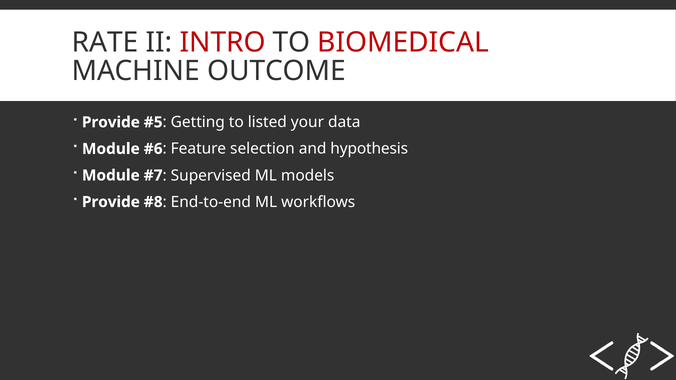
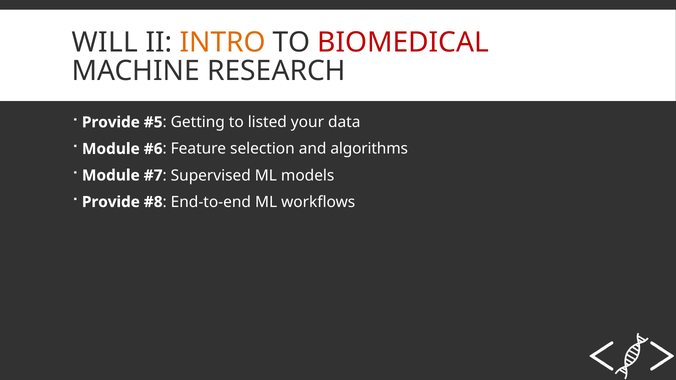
RATE: RATE -> WILL (105, 43)
INTRO colour: red -> orange (223, 43)
OUTCOME: OUTCOME -> RESEARCH (277, 71)
hypothesis: hypothesis -> algorithms (369, 149)
